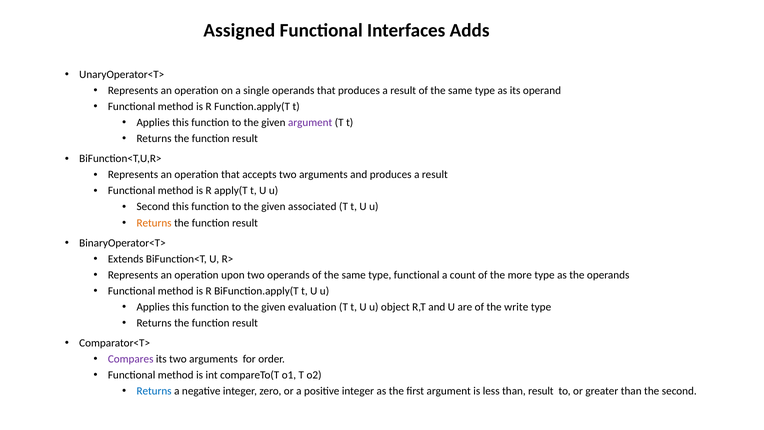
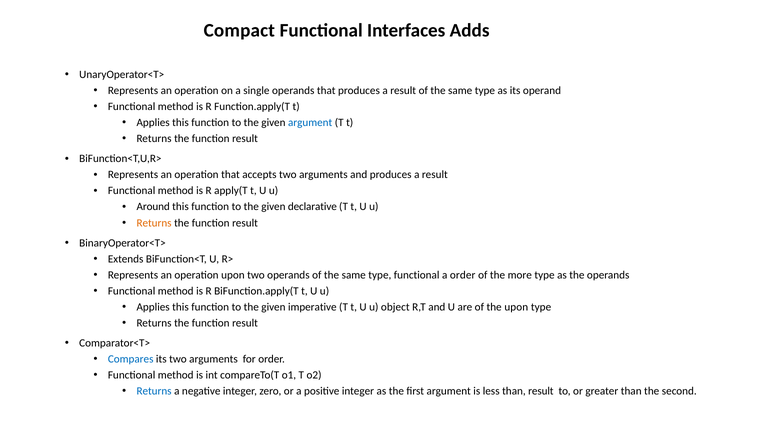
Assigned: Assigned -> Compact (239, 30)
argument colour: purple -> blue (310, 123)
Second: Second -> Around (153, 207)
associated: associated -> declarative (312, 207)
a count: count -> order (463, 275)
evaluation: evaluation -> imperative (312, 307)
the write: write -> upon (516, 307)
Compares colour: purple -> blue (131, 359)
